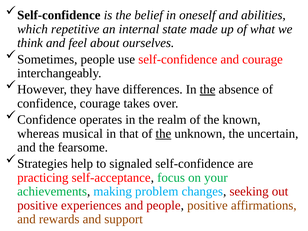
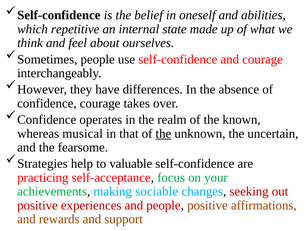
the underline: present -> none (208, 89)
signaled: signaled -> valuable (131, 164)
problem: problem -> sociable (157, 191)
